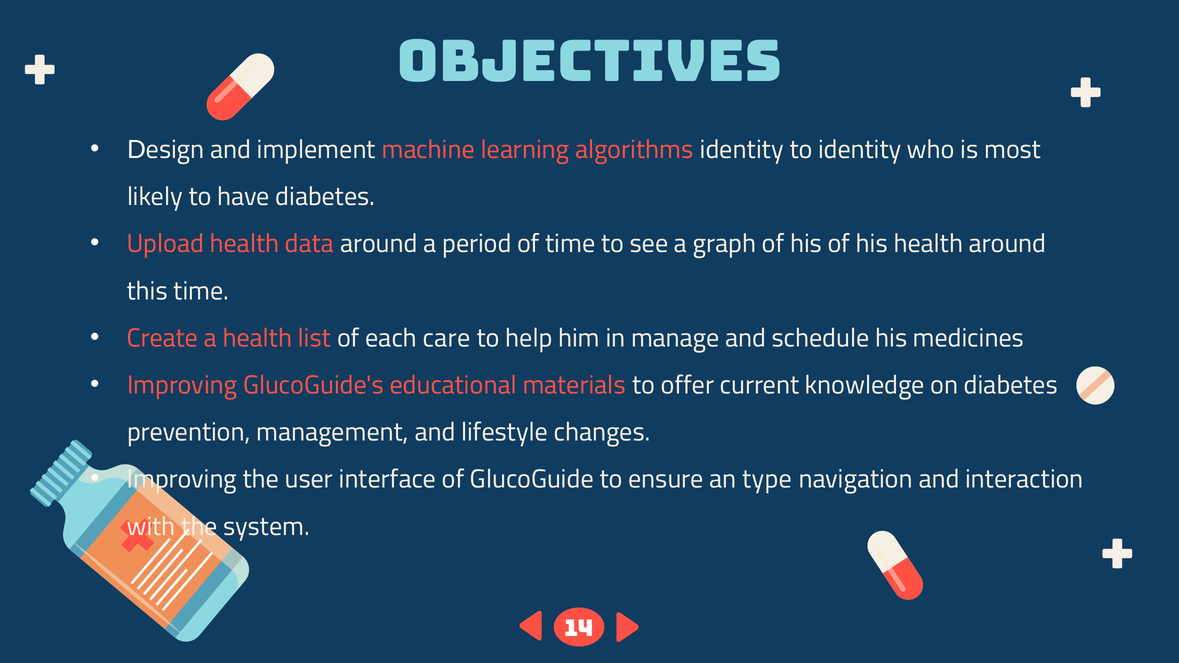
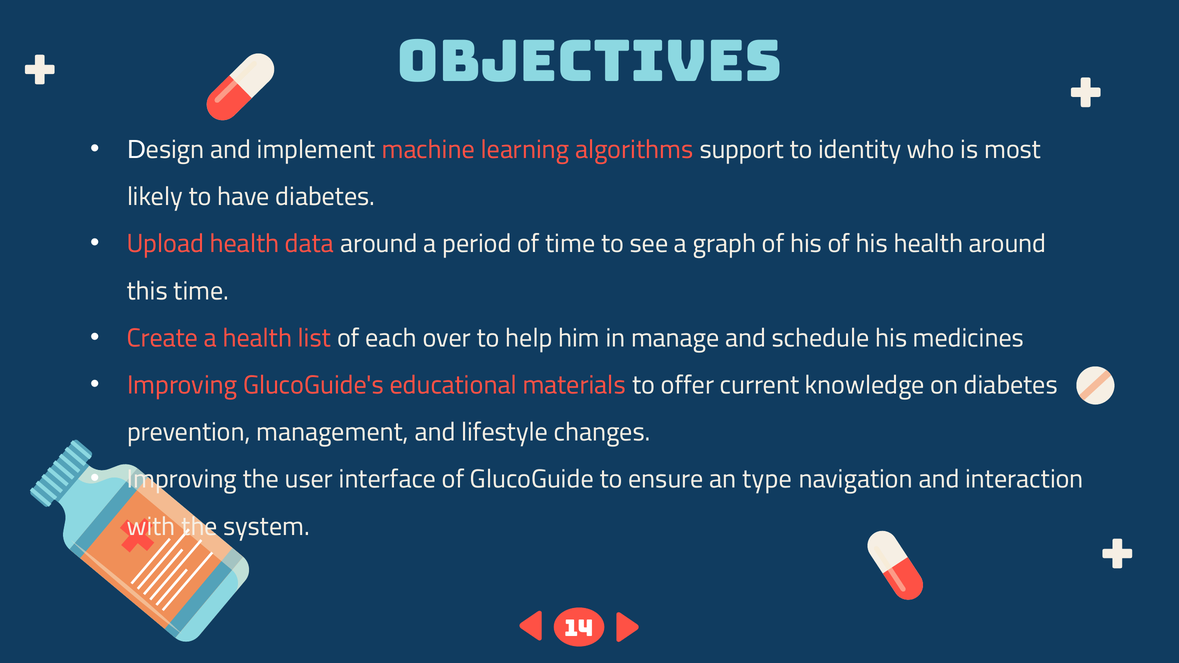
algorithms identity: identity -> support (742, 150)
care: care -> over (447, 338)
